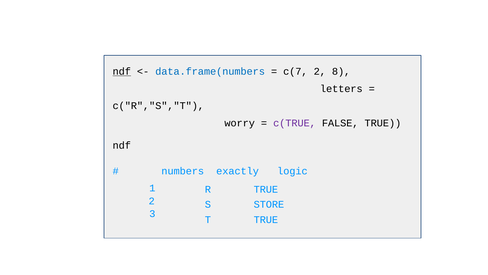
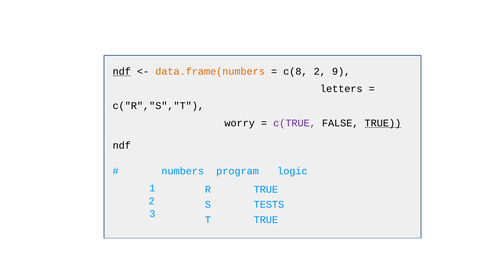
data.frame(numbers colour: blue -> orange (210, 71)
c(7: c(7 -> c(8 (295, 71)
8: 8 -> 9 (341, 71)
TRUE underline: none -> present (383, 123)
exactly: exactly -> program (238, 171)
STORE: STORE -> TESTS (269, 204)
